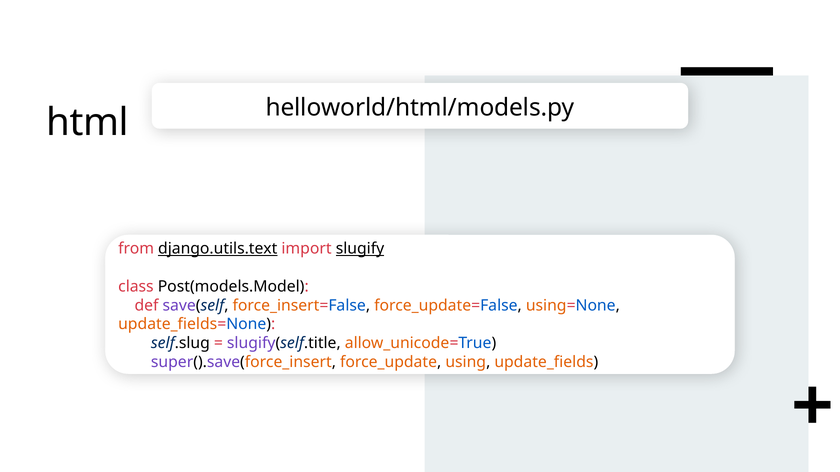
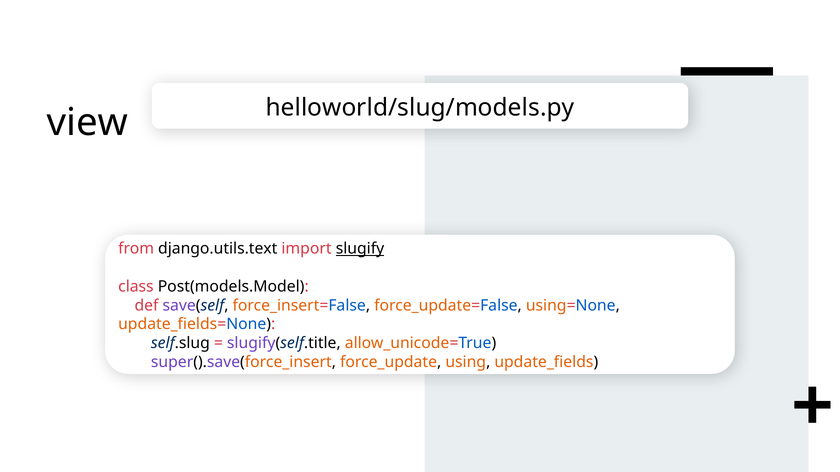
helloworld/html/models.py: helloworld/html/models.py -> helloworld/slug/models.py (420, 108)
html: html -> view (87, 123)
django.utils.text underline: present -> none (218, 249)
